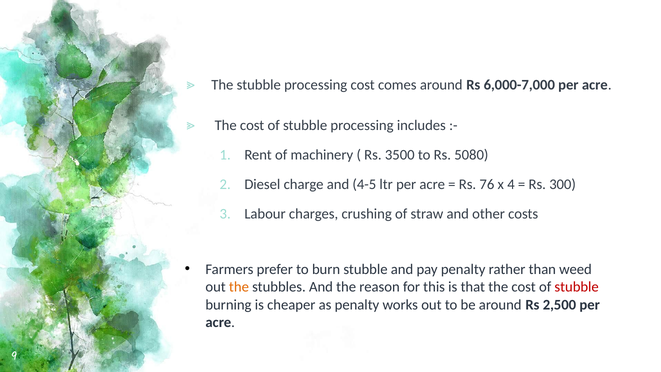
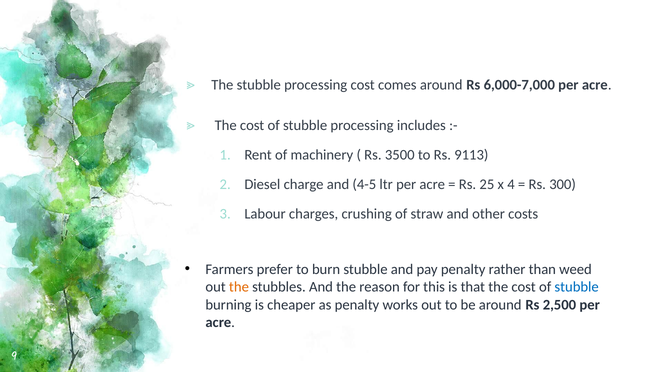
5080: 5080 -> 9113 (471, 155)
76: 76 -> 25 (487, 184)
stubble colour: red -> blue (577, 287)
